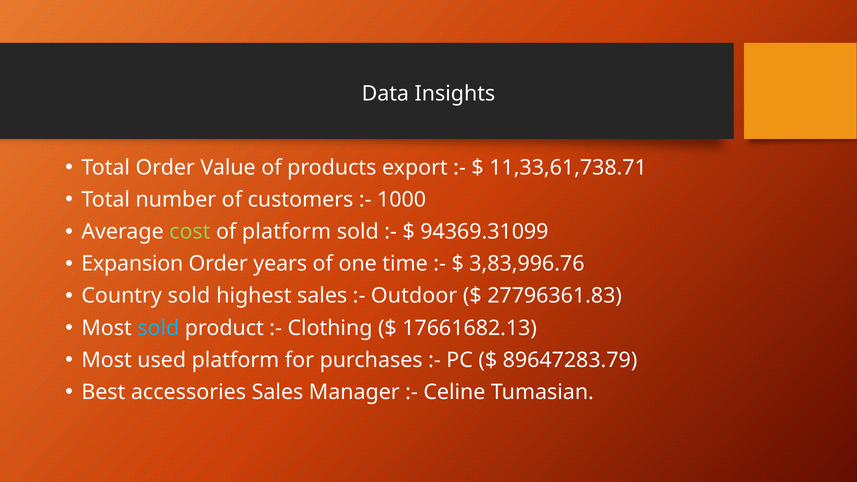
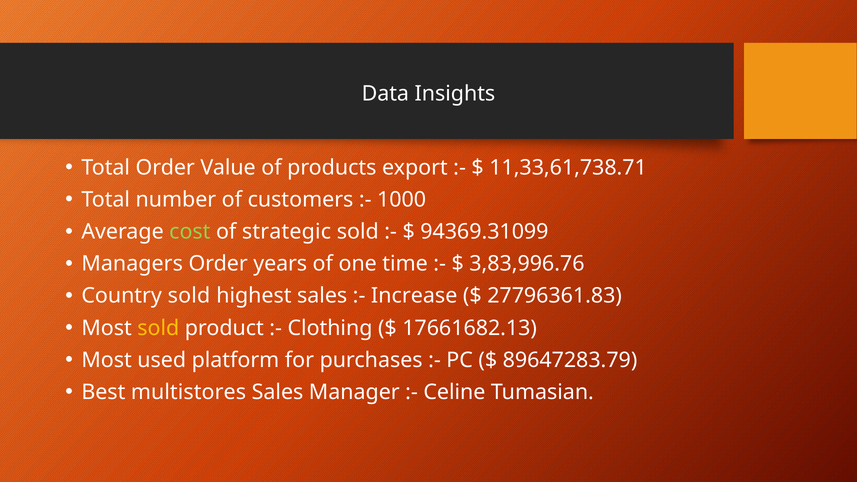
of platform: platform -> strategic (287, 232)
Expansion: Expansion -> Managers (132, 264)
Outdoor: Outdoor -> Increase (414, 296)
sold colour: light blue -> yellow (158, 328)
accessories: accessories -> multistores (188, 392)
